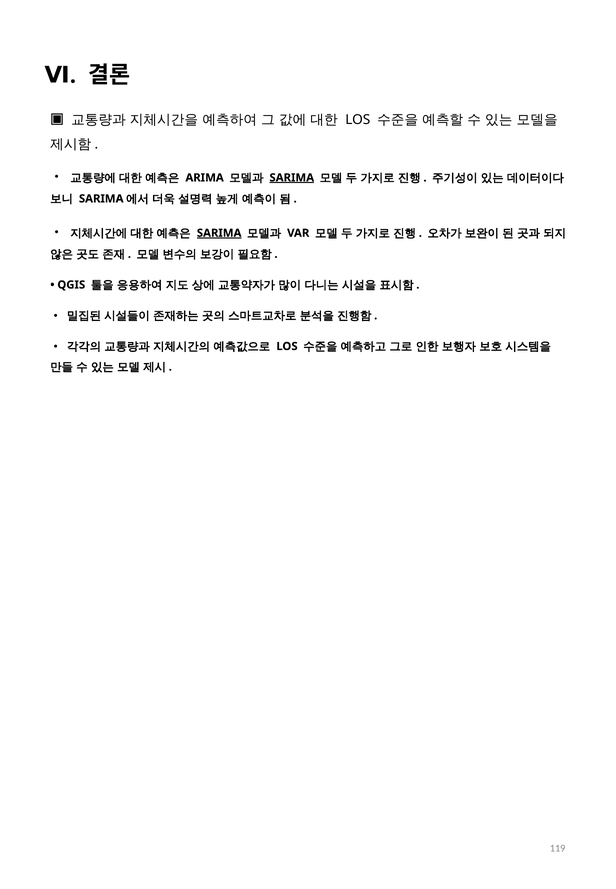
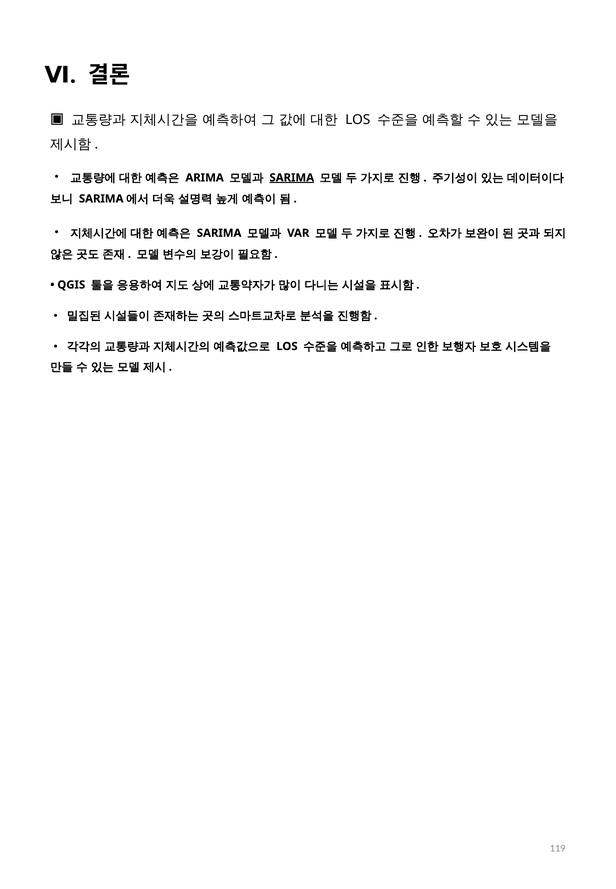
SARIMA underline: present -> none (219, 233)
